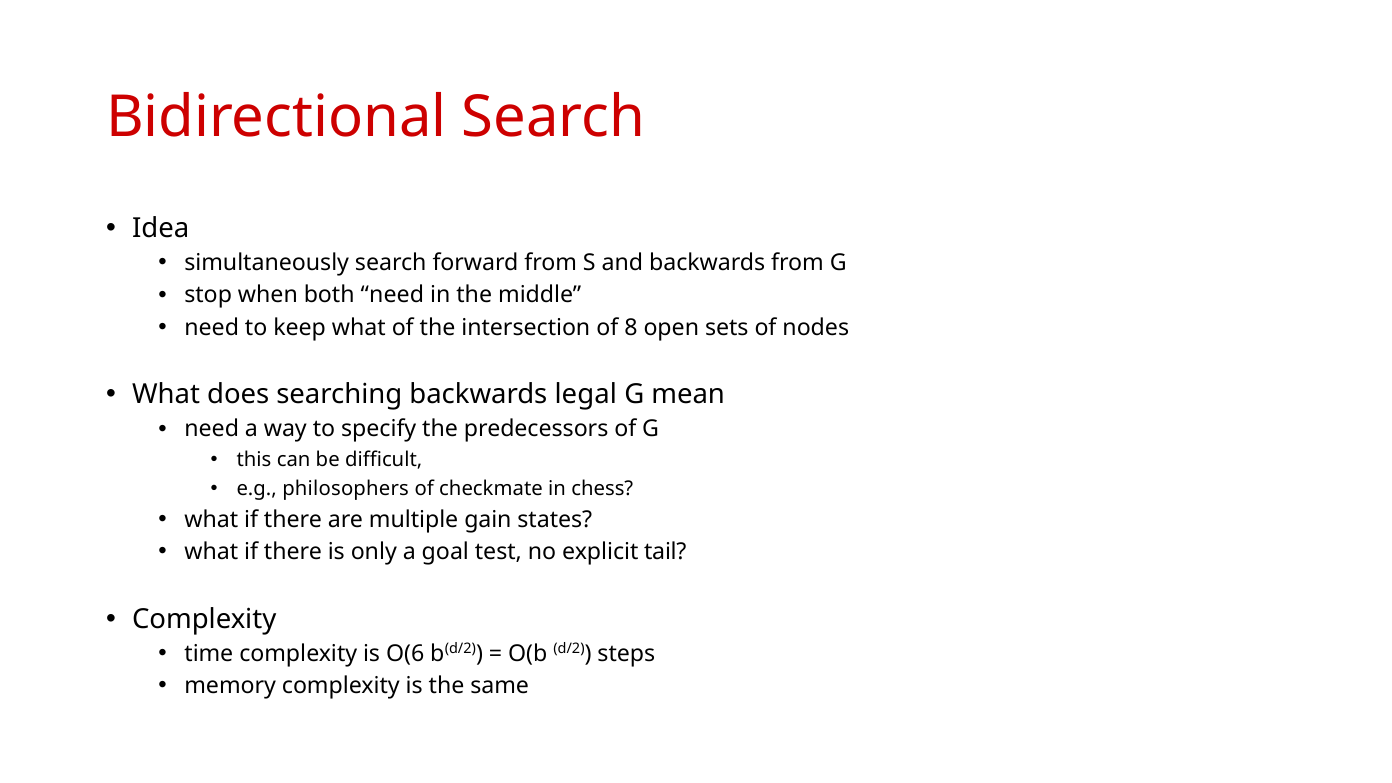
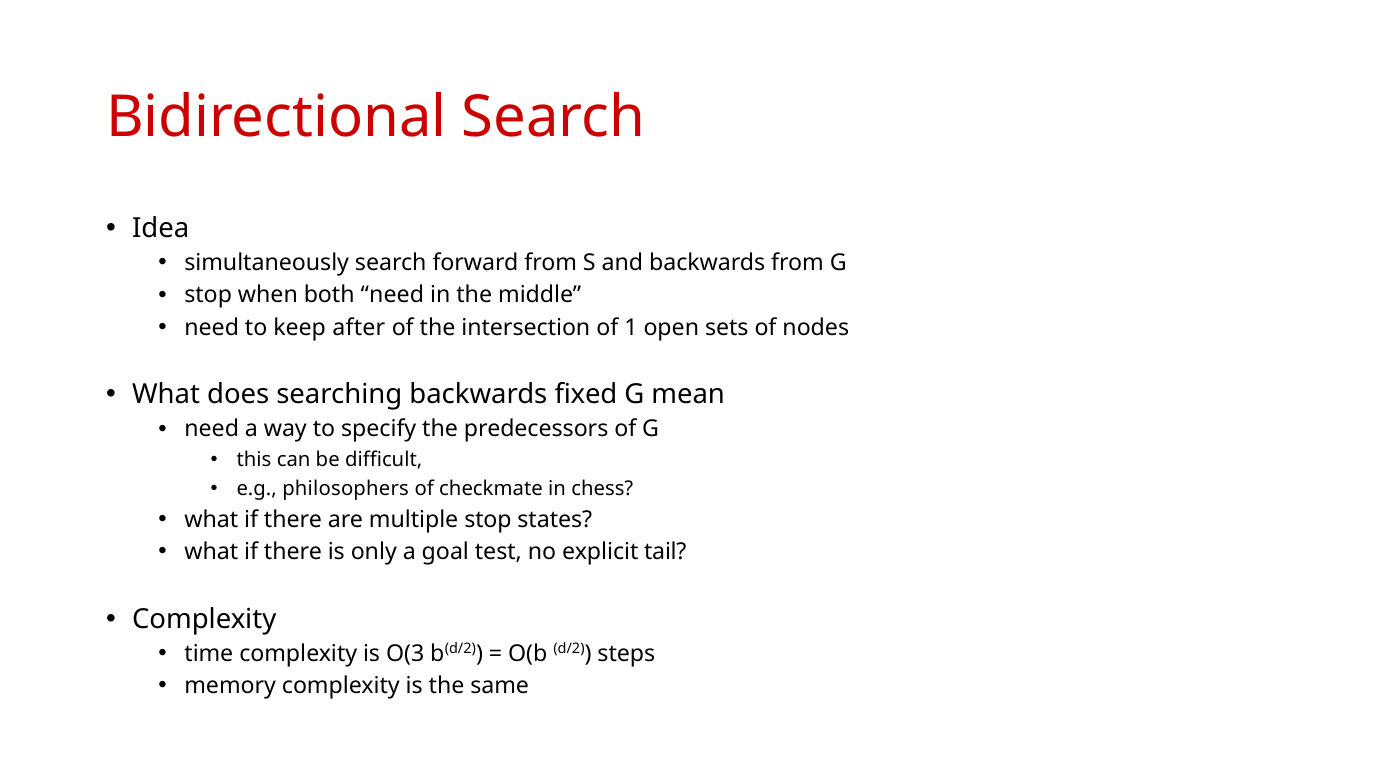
keep what: what -> after (359, 328)
8: 8 -> 1 (631, 328)
legal: legal -> fixed (586, 394)
multiple gain: gain -> stop (488, 520)
O(6: O(6 -> O(3 (405, 654)
